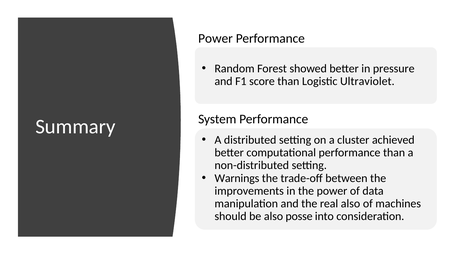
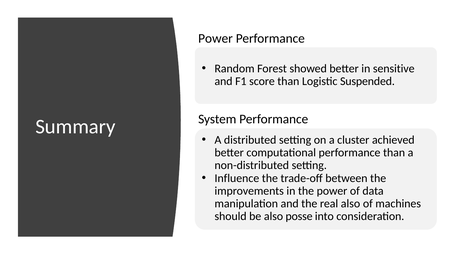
pressure: pressure -> sensitive (394, 68)
Ultraviolet: Ultraviolet -> Suspended (367, 81)
Warnings: Warnings -> Influence (237, 178)
